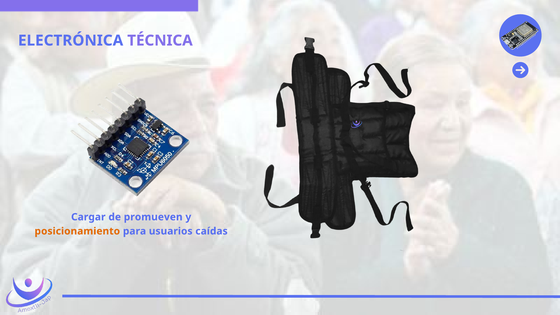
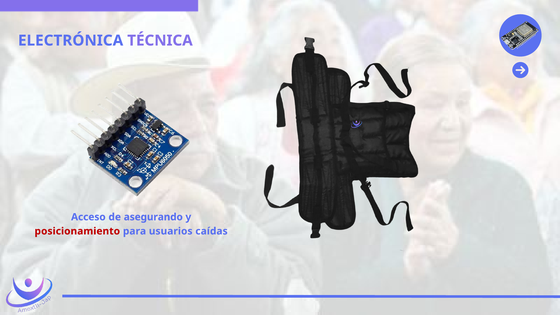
Cargar: Cargar -> Acceso (88, 217)
promueven: promueven -> asegurando (153, 217)
posicionamiento colour: orange -> red (77, 231)
